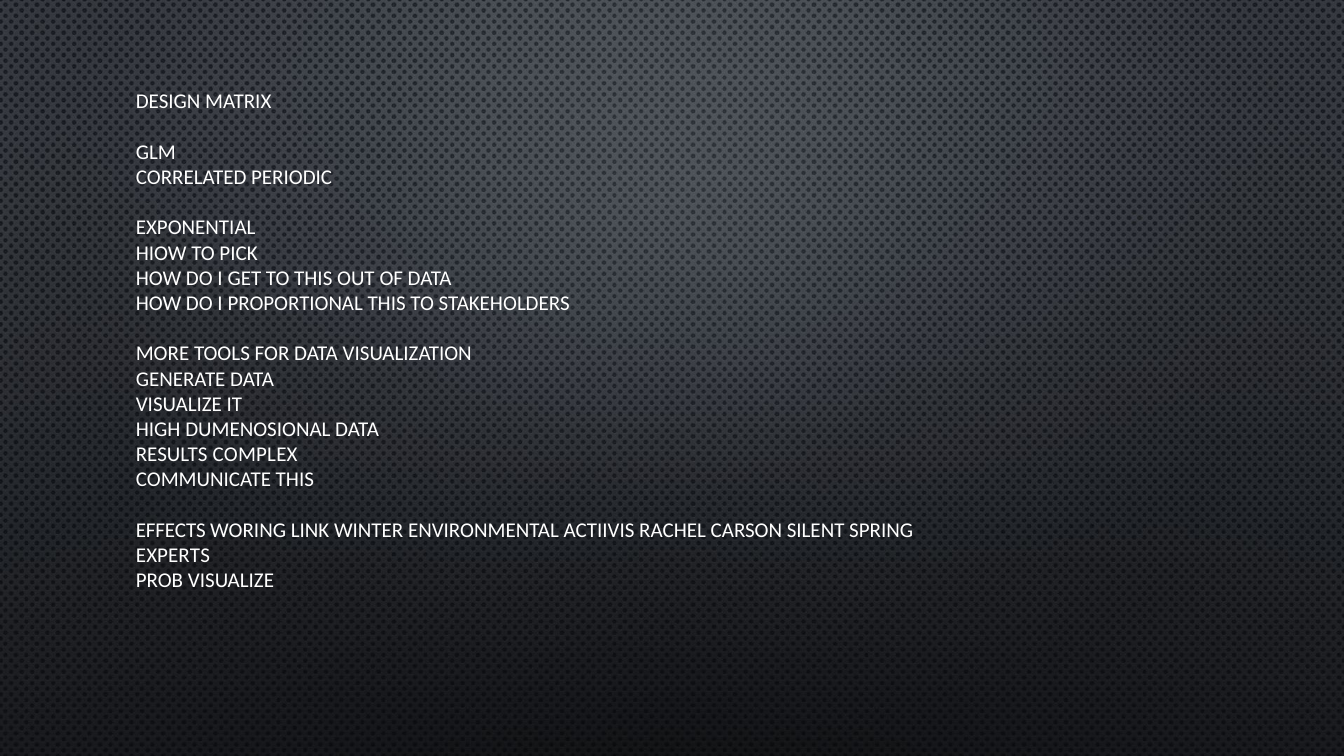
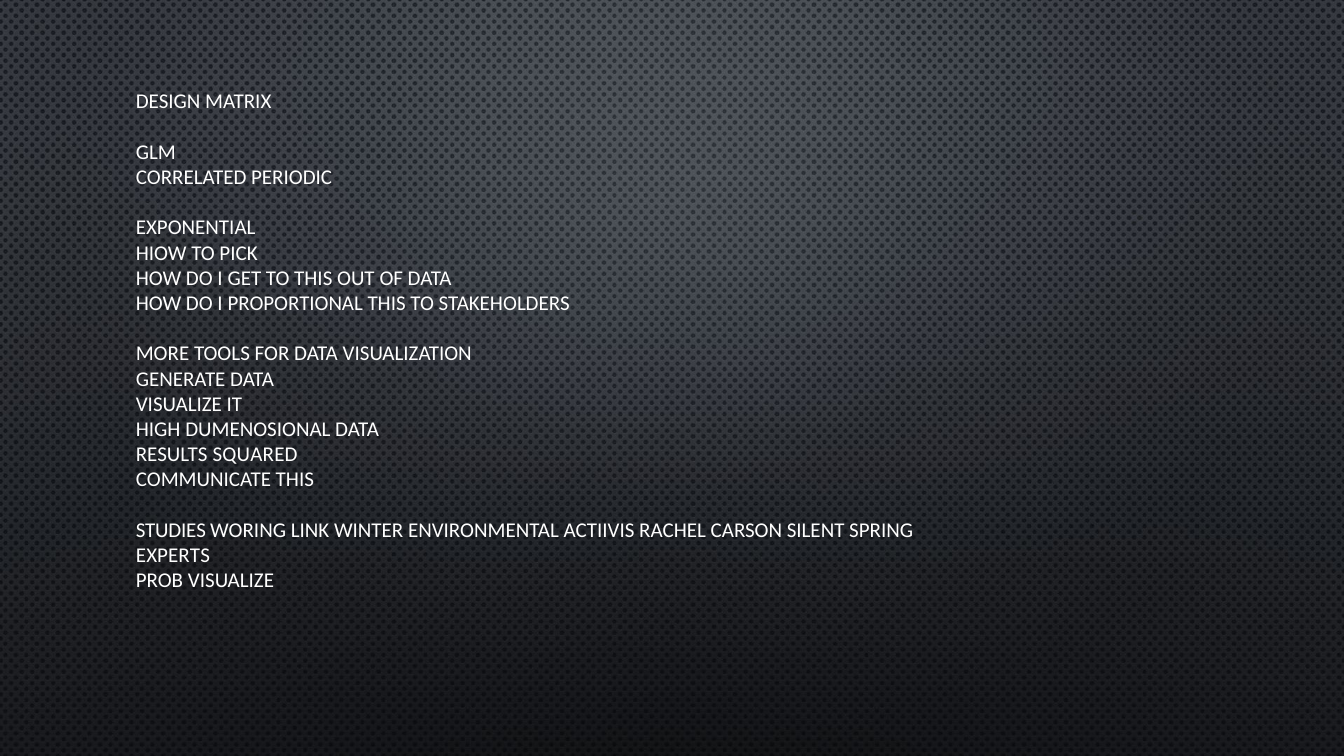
COMPLEX: COMPLEX -> SQUARED (255, 455)
EFFECTS: EFFECTS -> STUDIES (171, 530)
